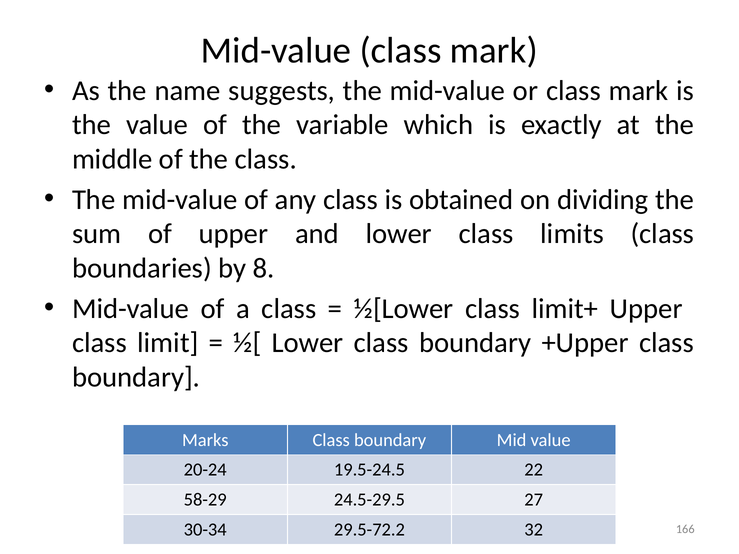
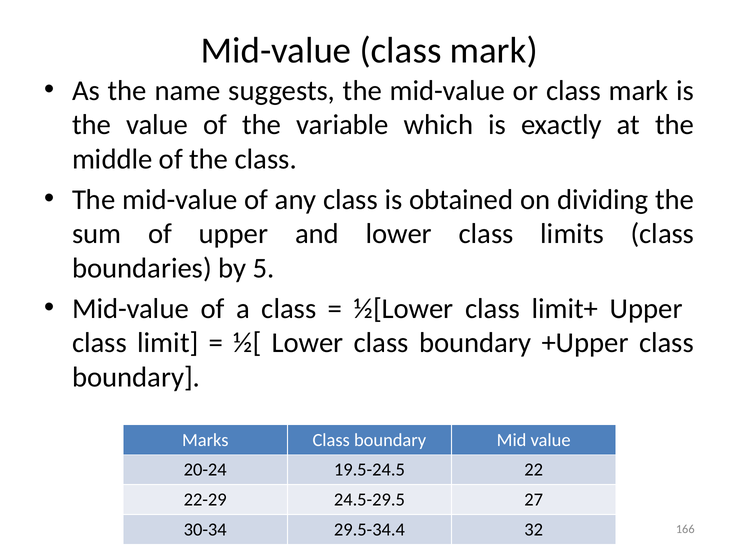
8: 8 -> 5 (264, 268)
58-29: 58-29 -> 22-29 (205, 500)
29.5-72.2: 29.5-72.2 -> 29.5-34.4 (369, 530)
